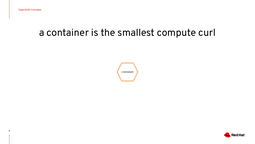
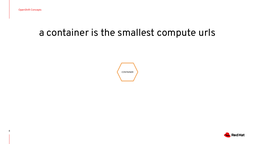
curl: curl -> urls (207, 32)
